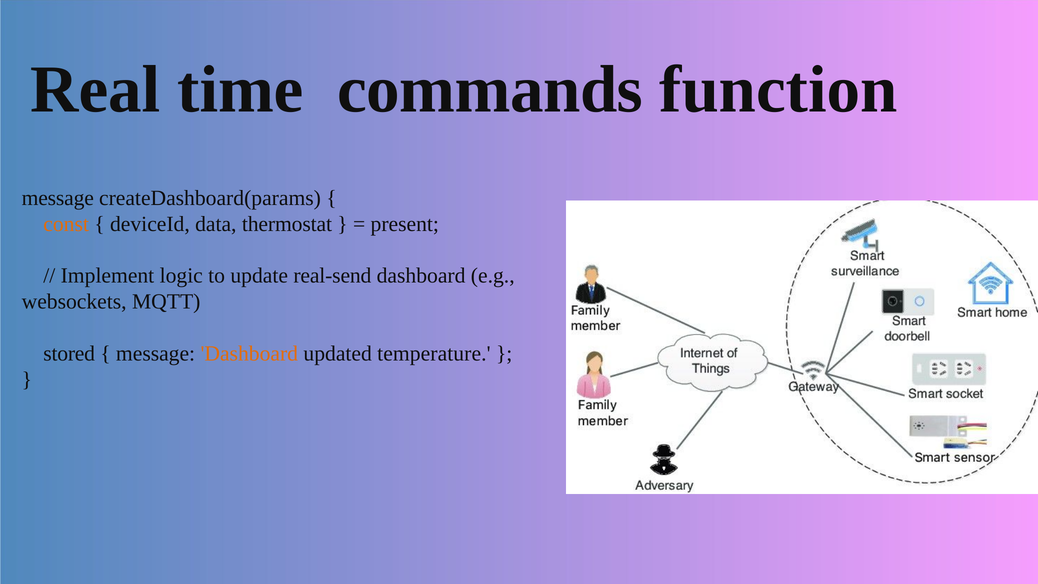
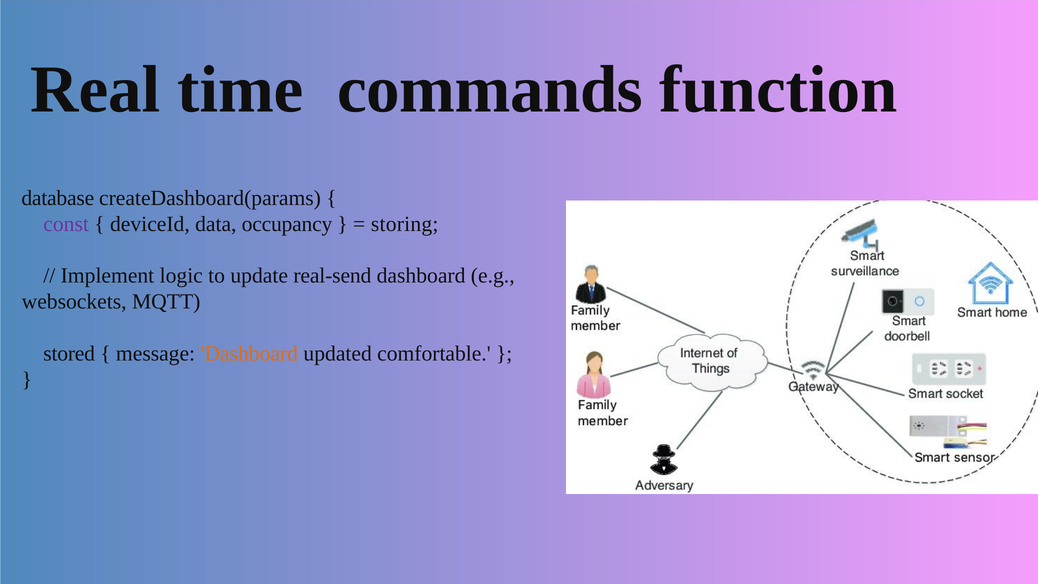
message: message -> database (58, 198)
const colour: orange -> purple (66, 224)
thermostat: thermostat -> occupancy (287, 224)
present: present -> storing (405, 224)
temperature: temperature -> comfortable (434, 354)
